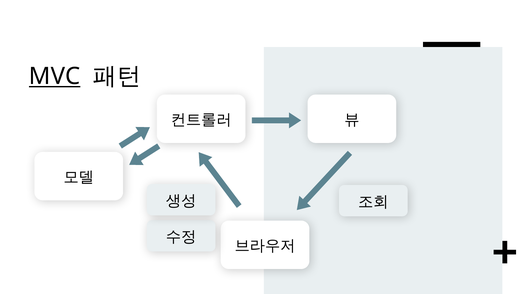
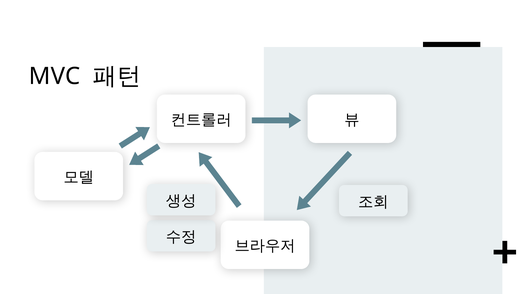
MVC underline: present -> none (55, 76)
